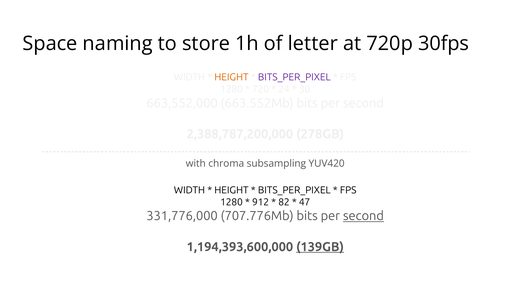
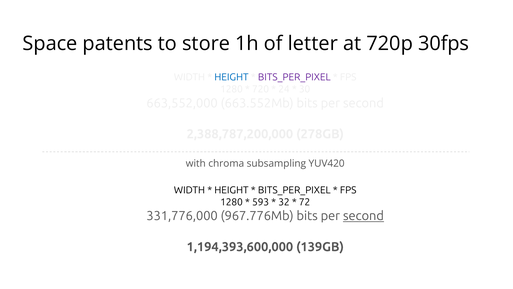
naming: naming -> patents (118, 43)
HEIGHT colour: orange -> blue (231, 77)
912: 912 -> 593 (261, 202)
82: 82 -> 32 (284, 202)
47: 47 -> 72 (305, 202)
707.776Mb: 707.776Mb -> 967.776Mb (257, 216)
139GB underline: present -> none (320, 247)
